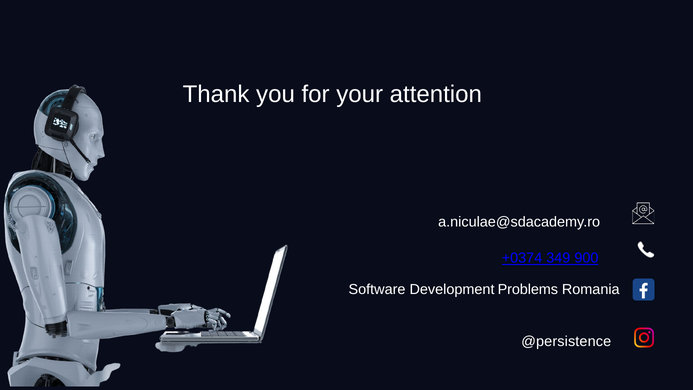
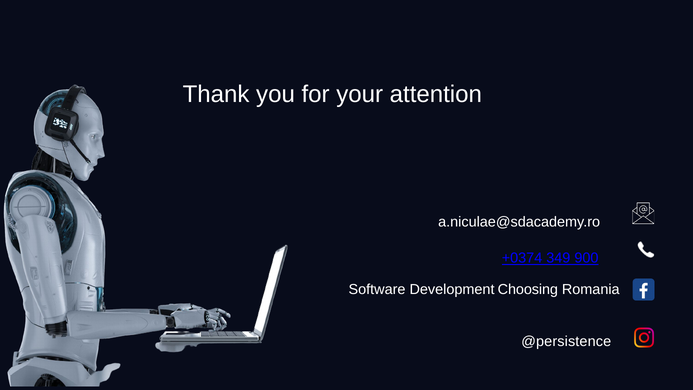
Problems: Problems -> Choosing (528, 290)
